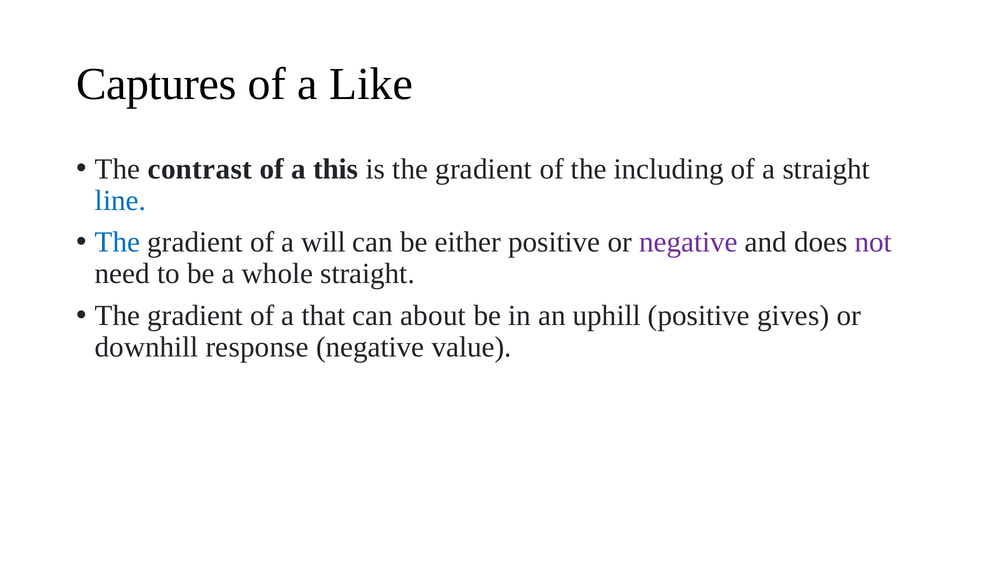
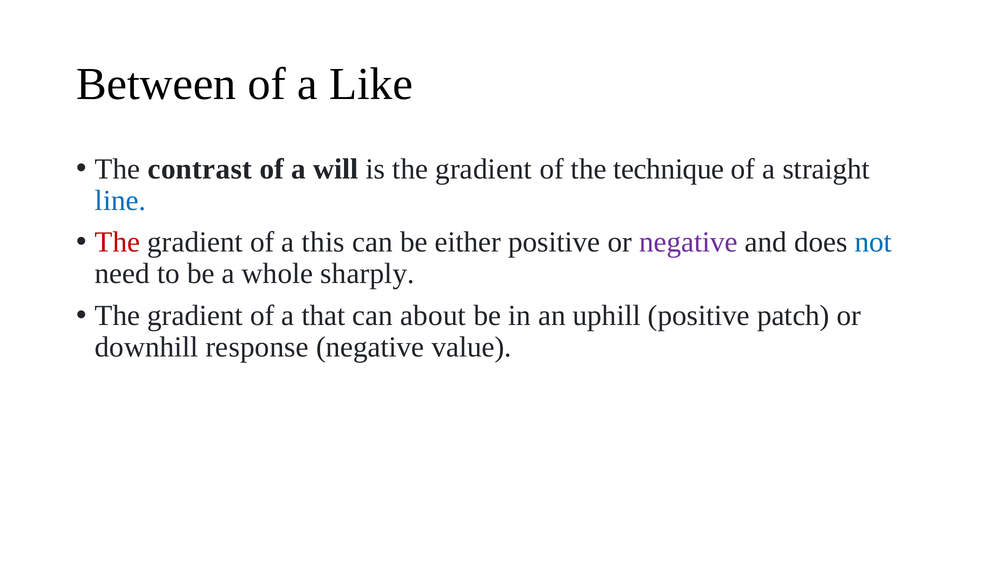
Captures: Captures -> Between (156, 84)
this: this -> will (336, 169)
including: including -> technique (669, 169)
The colour: blue -> red (118, 243)
will: will -> this (323, 243)
not colour: purple -> blue (873, 243)
whole straight: straight -> sharply (367, 274)
gives: gives -> patch (793, 316)
